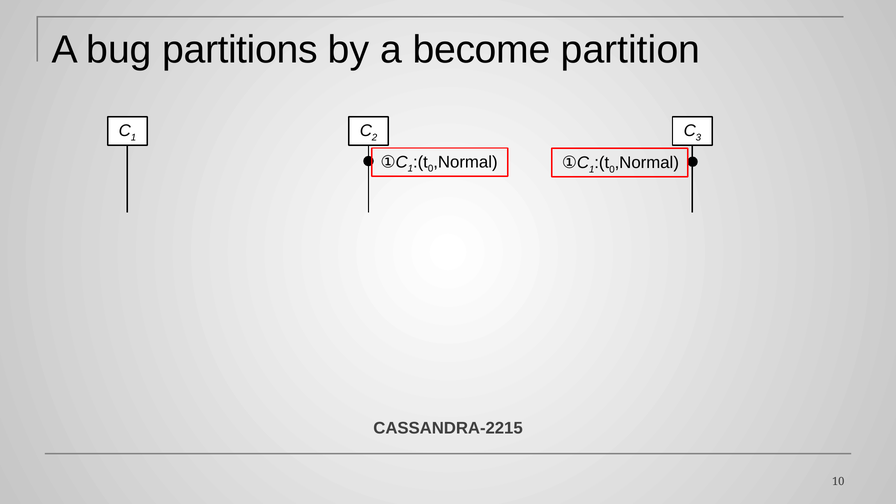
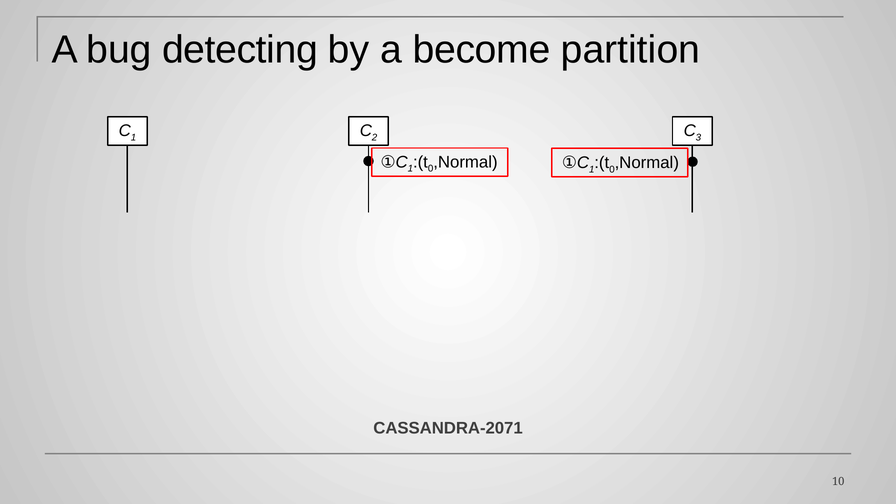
partitions: partitions -> detecting (240, 50)
CASSANDRA-2215: CASSANDRA-2215 -> CASSANDRA-2071 (448, 428)
